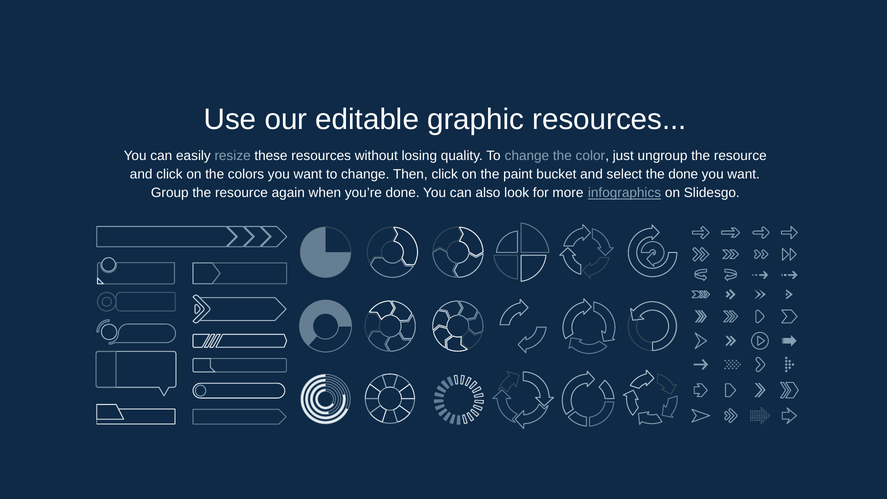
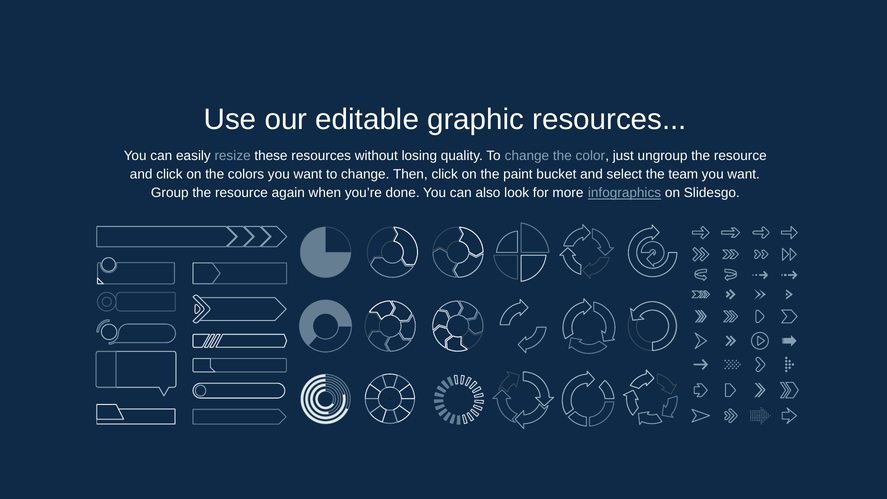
the done: done -> team (683, 174)
